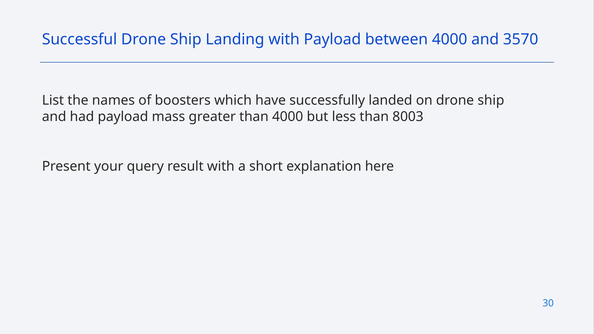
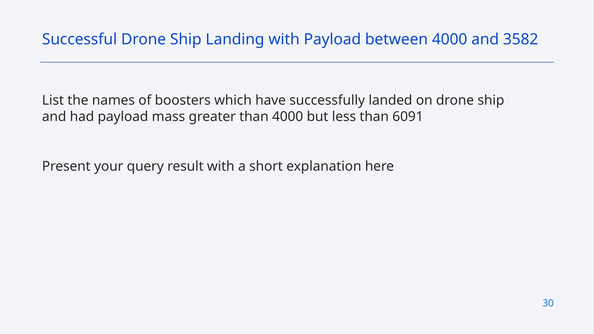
3570: 3570 -> 3582 (521, 40)
8003: 8003 -> 6091 (408, 117)
